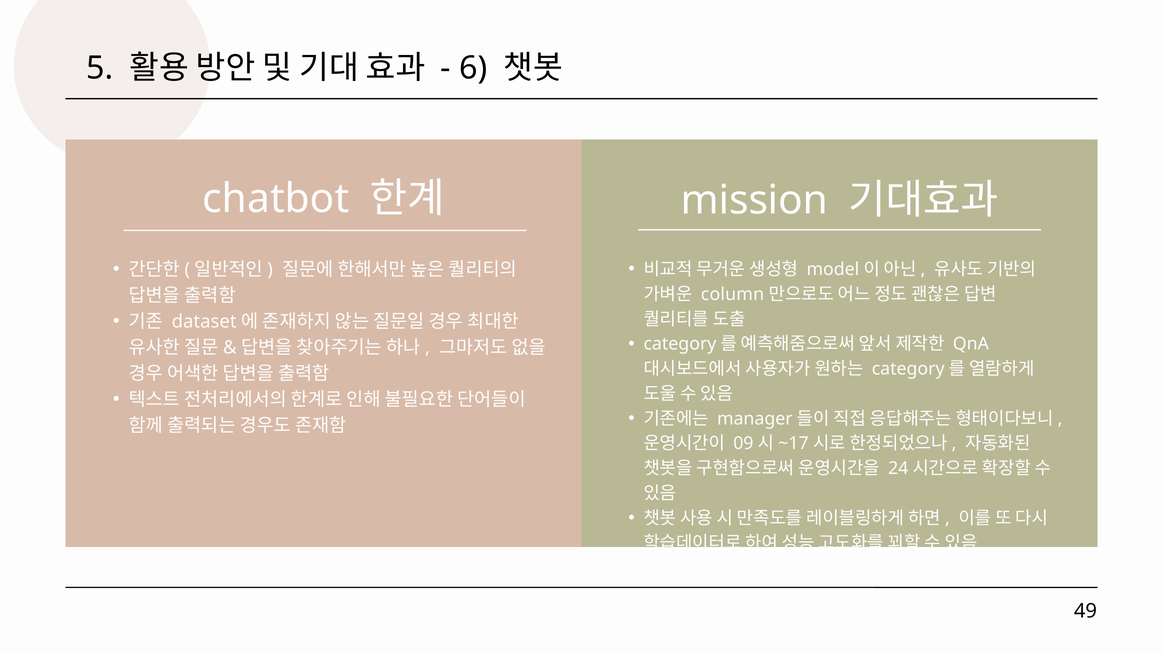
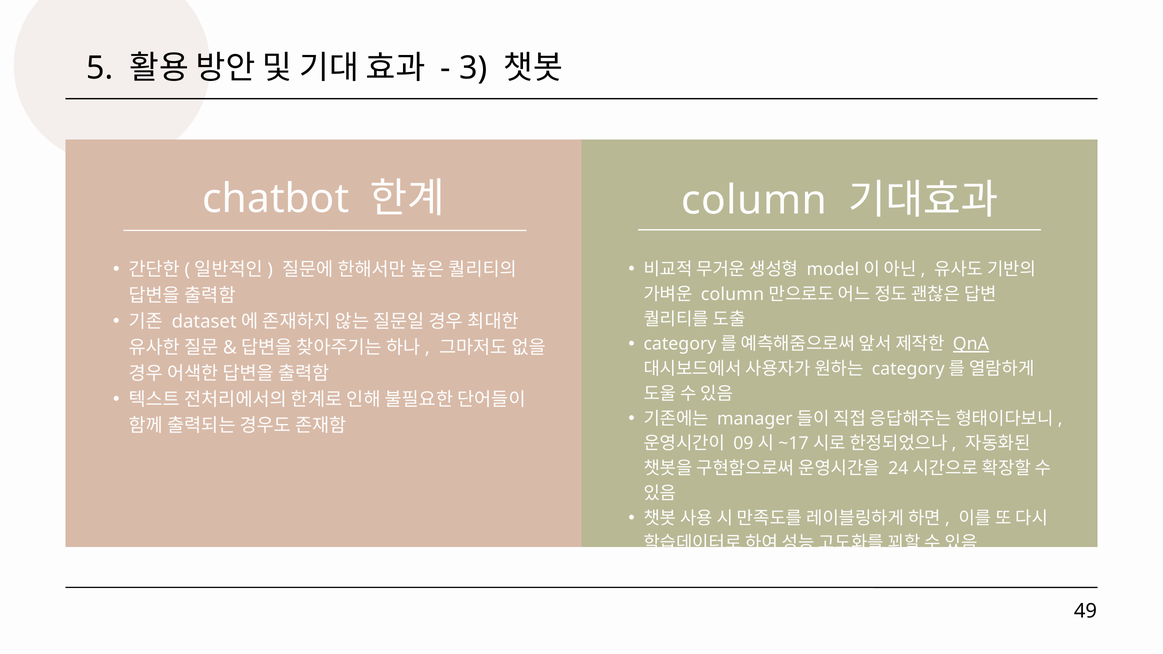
6: 6 -> 3 (473, 68)
mission: mission -> column (754, 200)
QnA underline: none -> present (971, 344)
